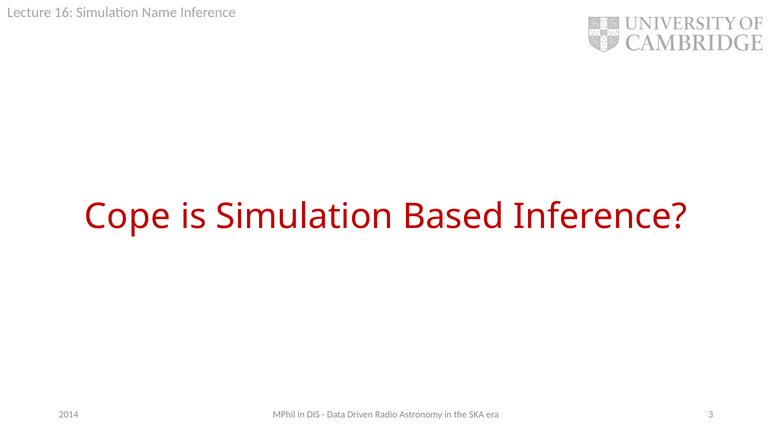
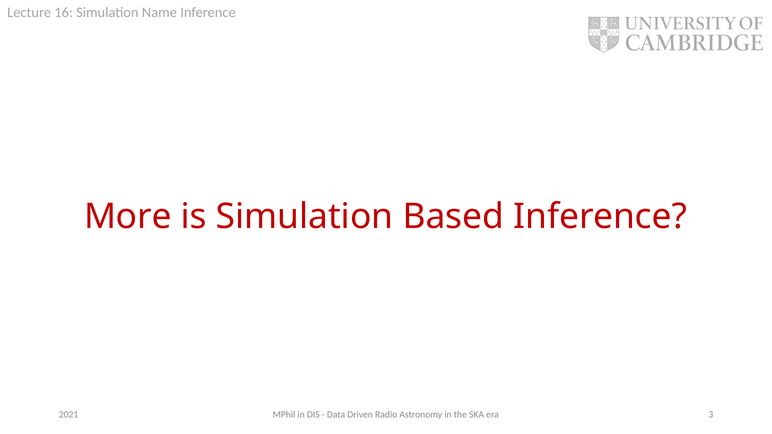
Cope: Cope -> More (128, 217)
2014: 2014 -> 2021 (69, 415)
